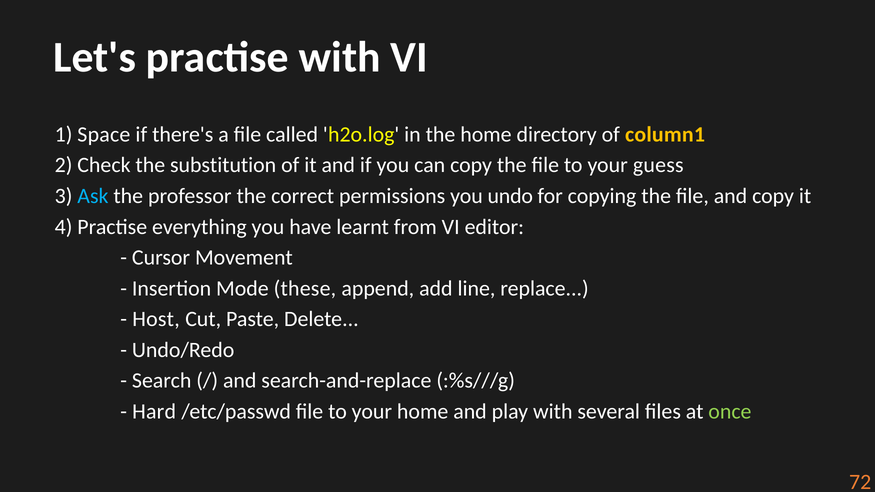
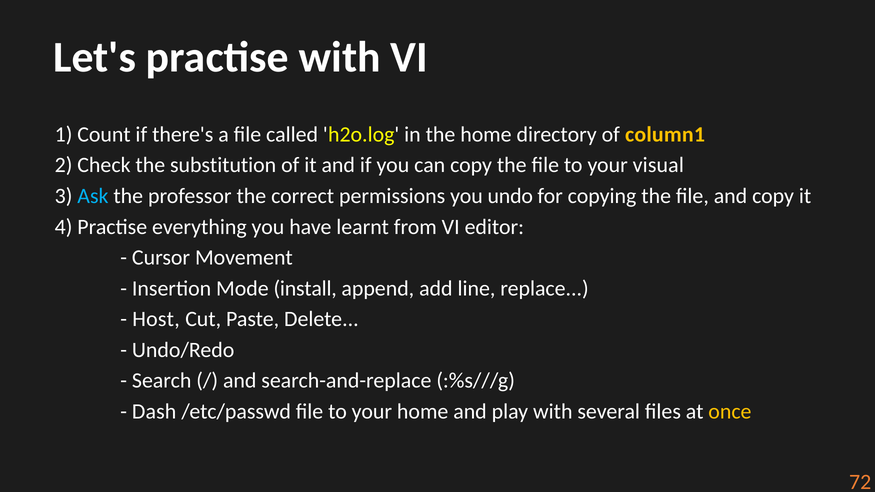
Space: Space -> Count (104, 135)
guess: guess -> visual (658, 165)
these: these -> install (305, 289)
Hard: Hard -> Dash (154, 412)
once colour: light green -> yellow (730, 412)
